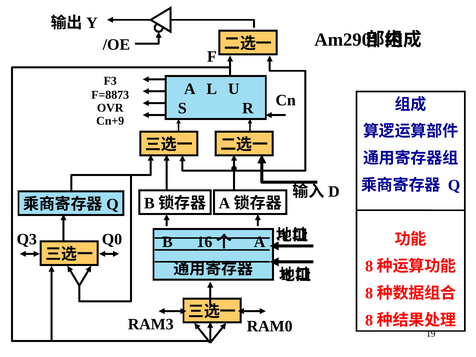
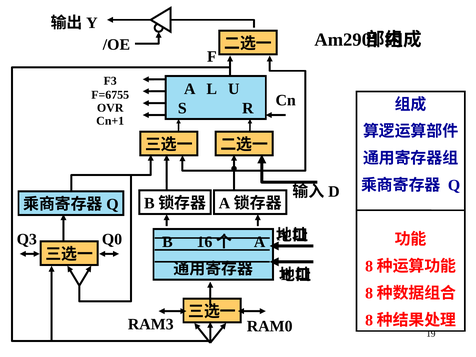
F=8873: F=8873 -> F=6755 (110, 95)
Cn+9: Cn+9 -> Cn+1 (110, 121)
